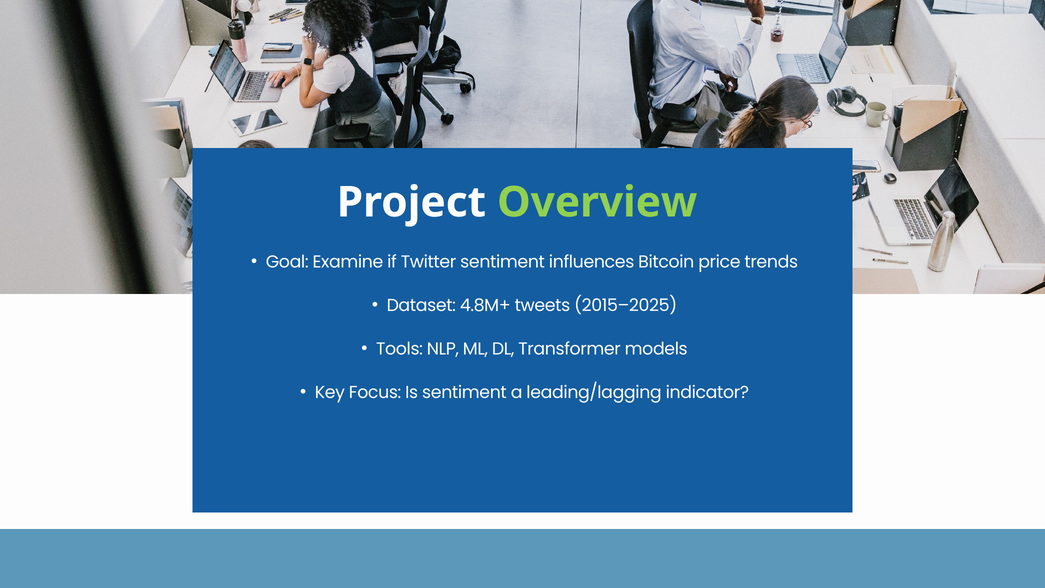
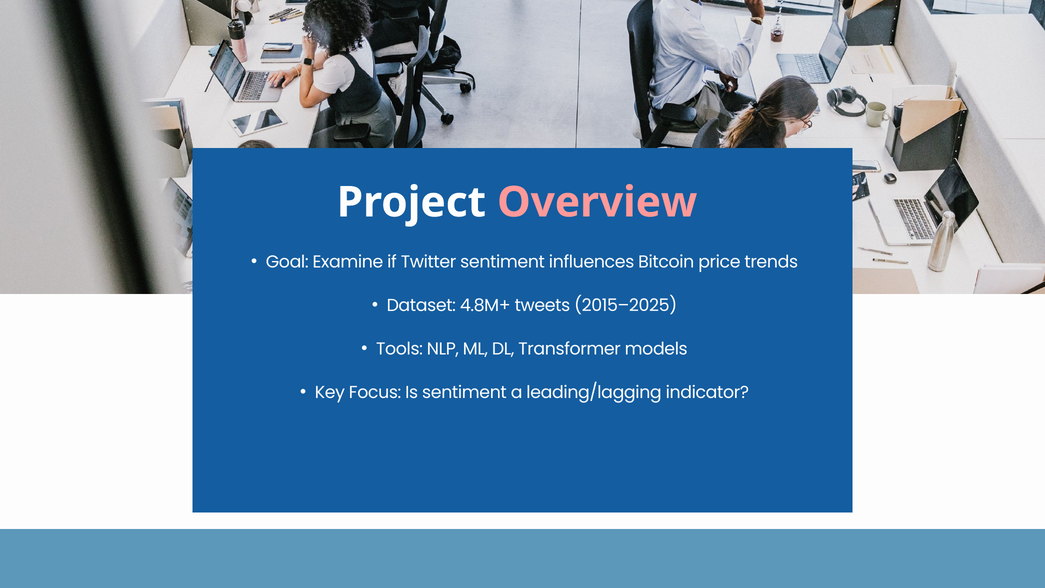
Overview colour: light green -> pink (597, 202)
